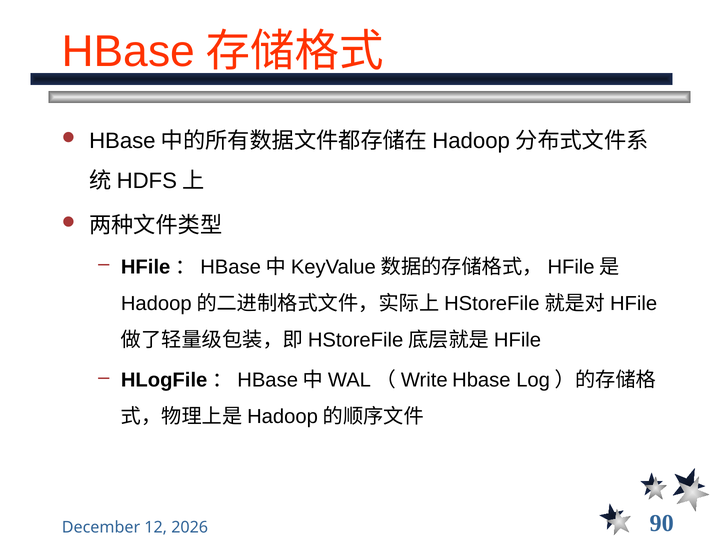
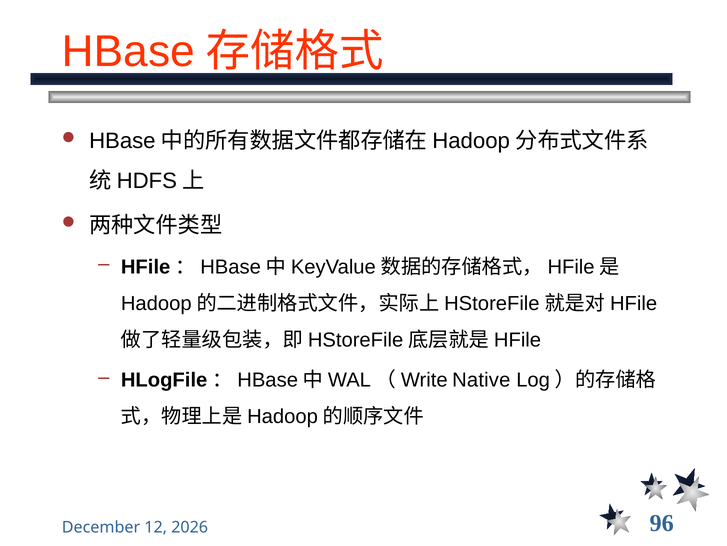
Hbase: Hbase -> Native (481, 380)
90: 90 -> 96 (662, 523)
